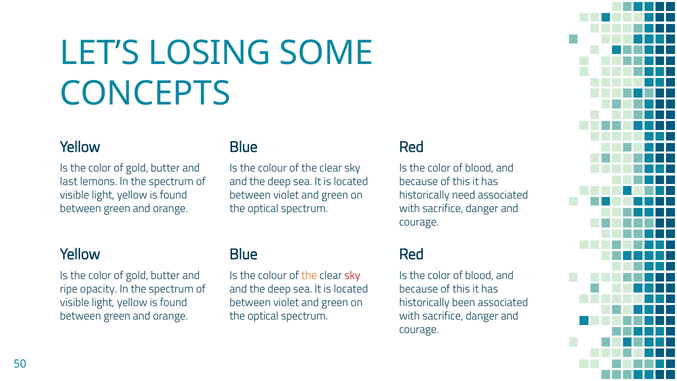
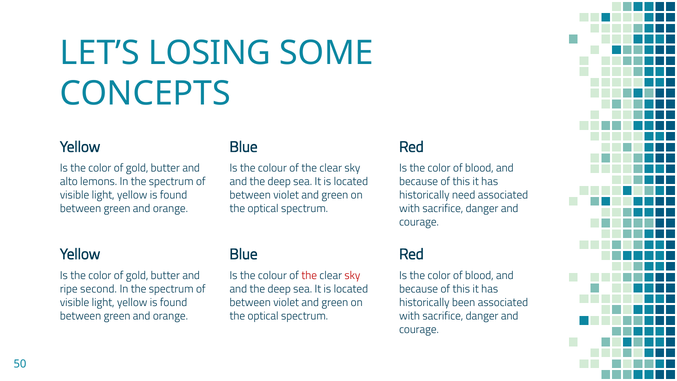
last: last -> alto (69, 182)
the colour: orange -> red (309, 275)
opacity: opacity -> second (99, 289)
